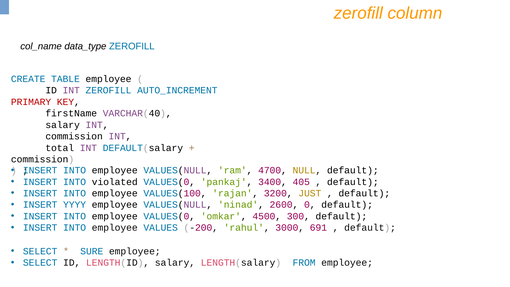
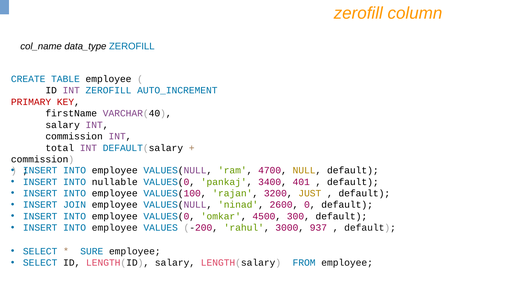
violated: violated -> nullable (115, 182)
405: 405 -> 401 (301, 182)
YYYY: YYYY -> JOIN (75, 205)
691: 691 -> 937 (318, 228)
